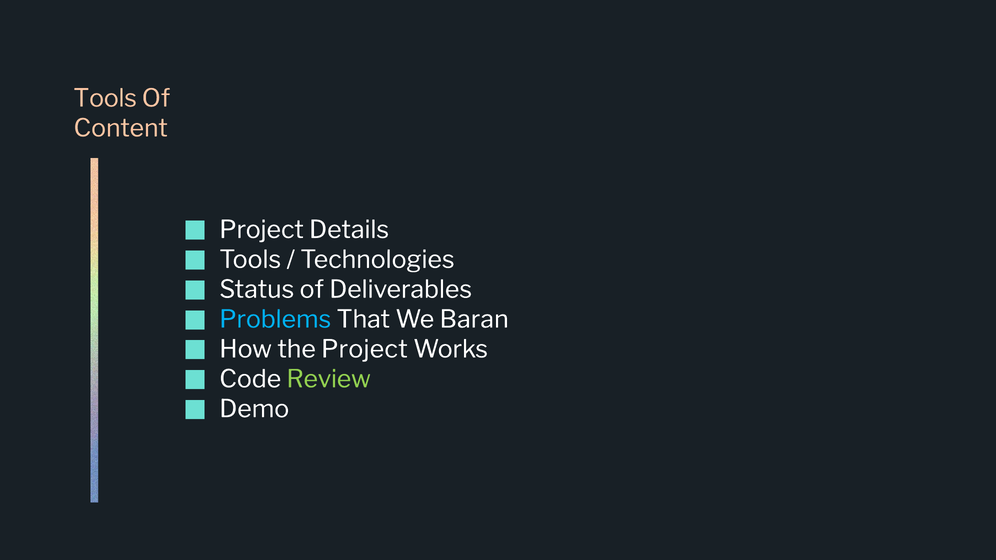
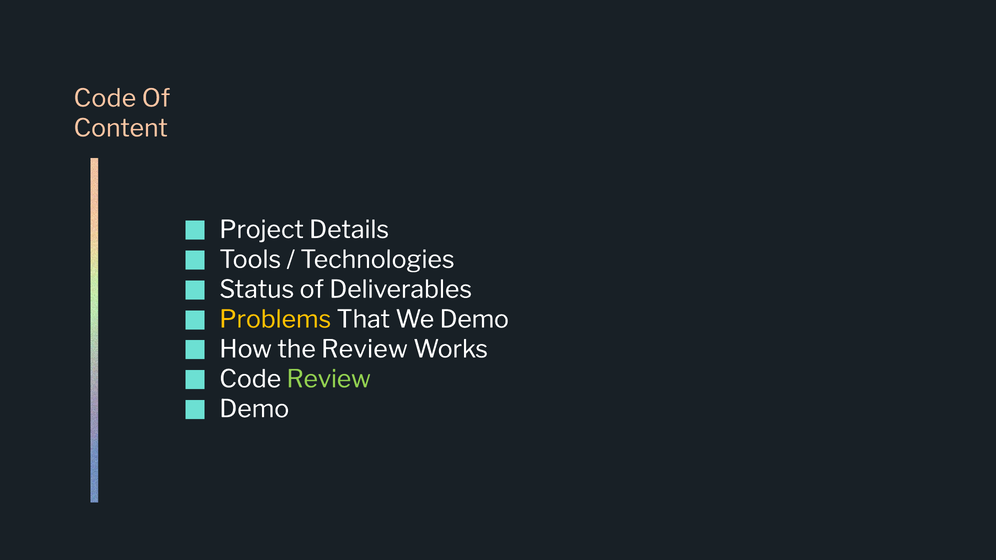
Tools: Tools -> Code (105, 98)
Problems colour: light blue -> yellow (275, 320)
We Baran: Baran -> Demo (474, 320)
the Project: Project -> Review (364, 349)
